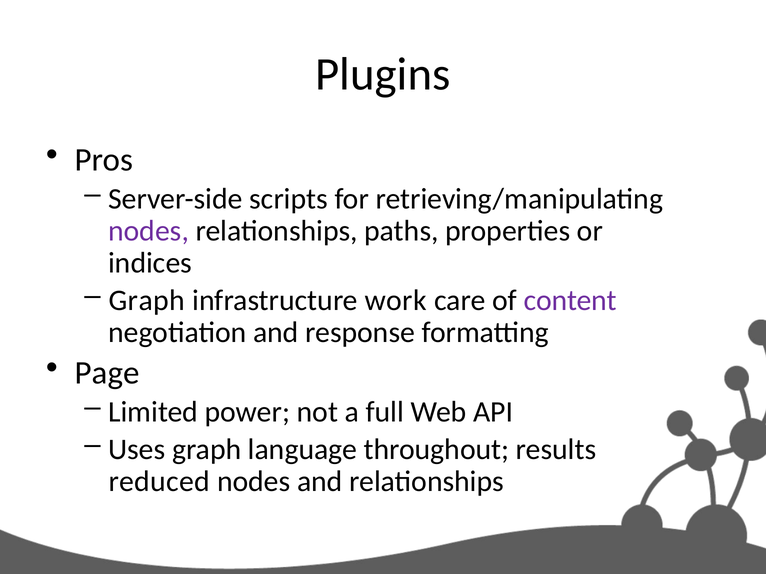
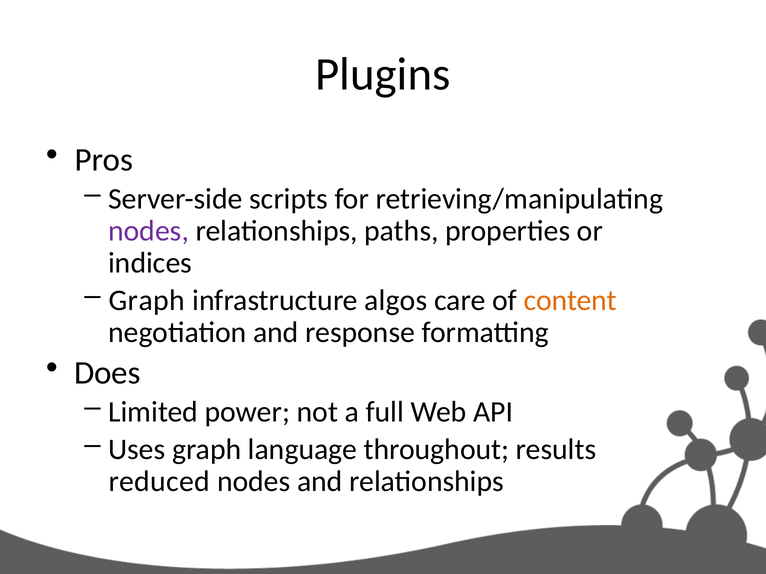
work: work -> algos (396, 301)
content colour: purple -> orange (570, 301)
Page: Page -> Does (107, 373)
